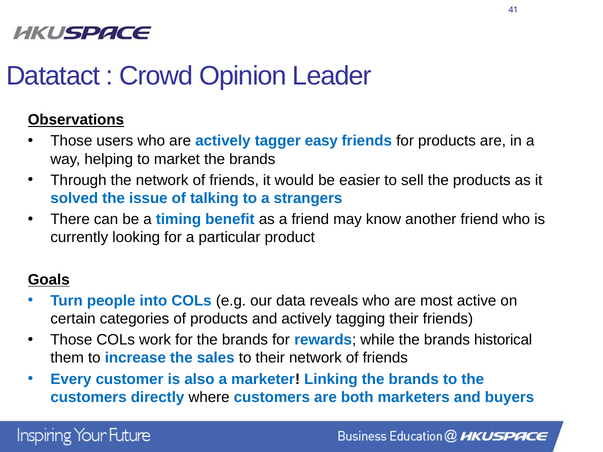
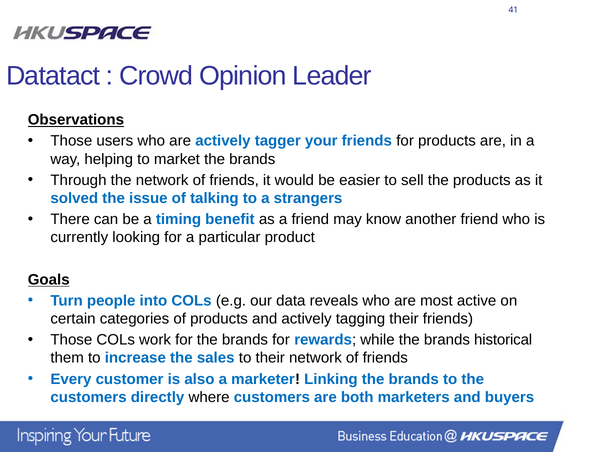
easy: easy -> your (321, 141)
